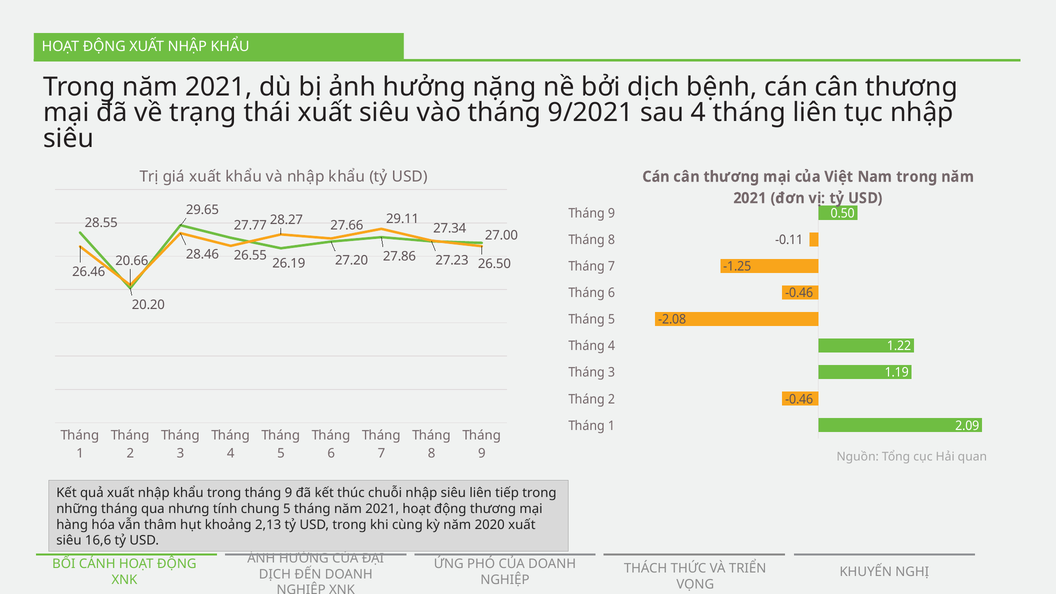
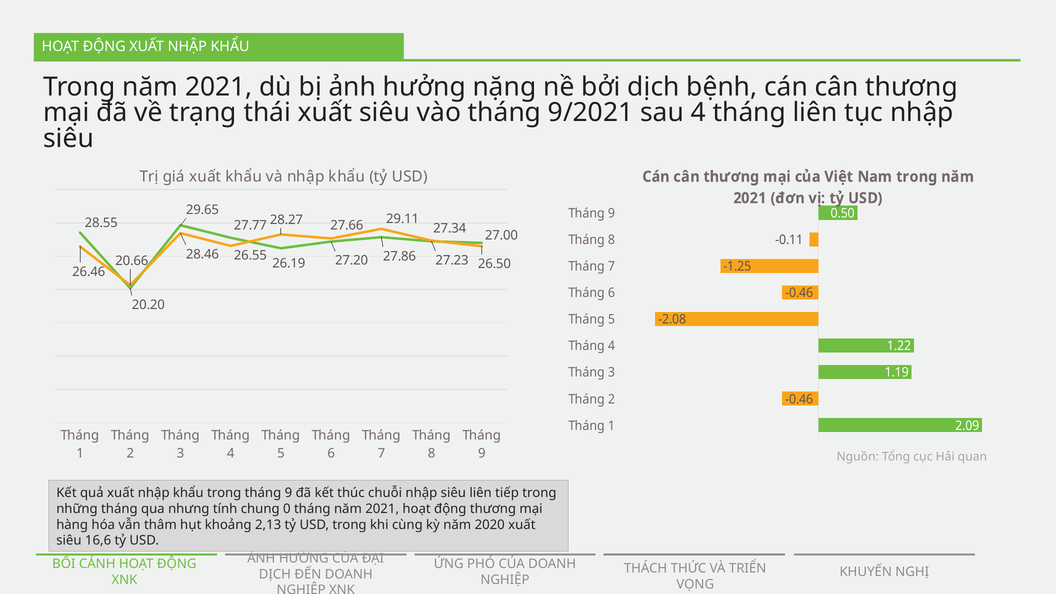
chung 5: 5 -> 0 (287, 509)
